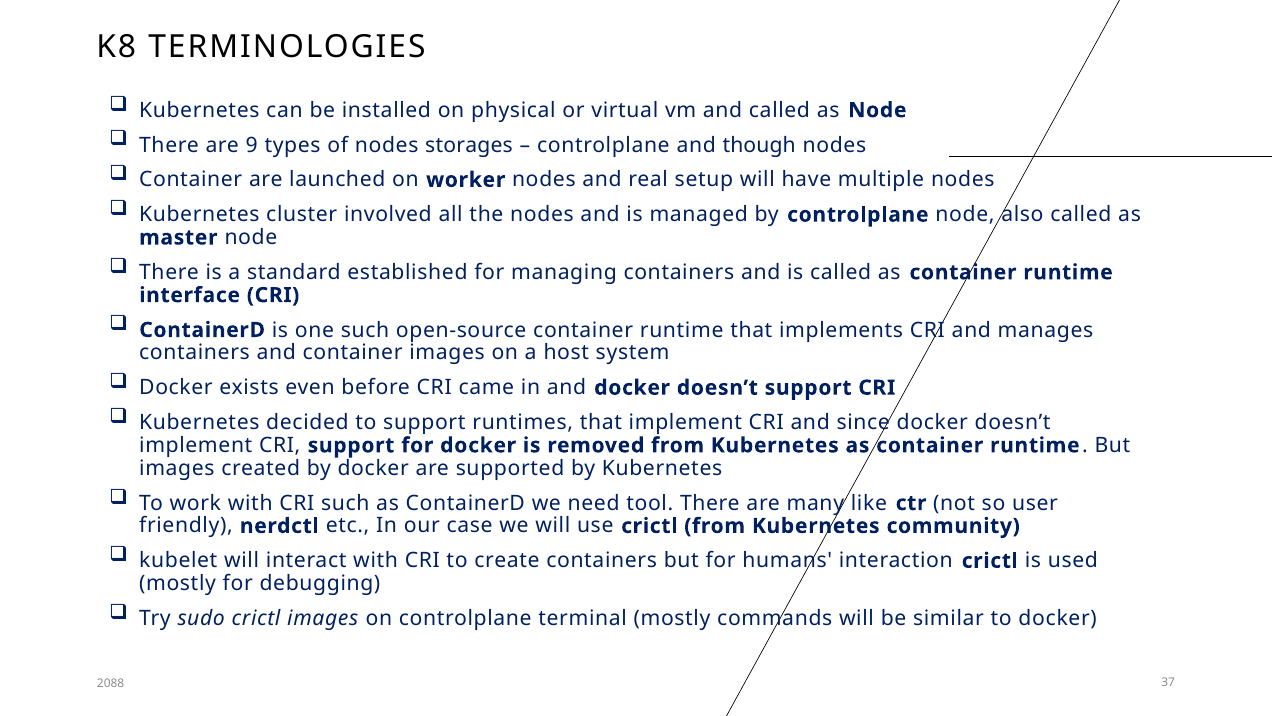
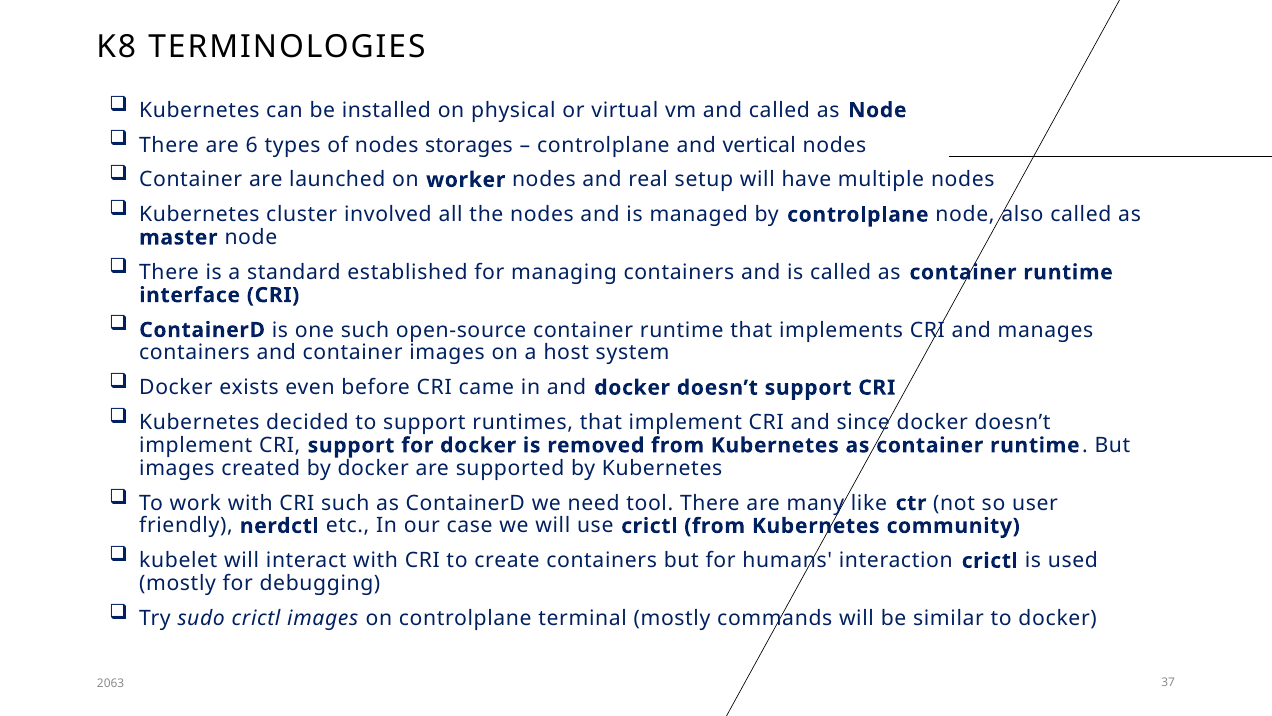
9: 9 -> 6 (252, 145)
though: though -> vertical (759, 145)
2088: 2088 -> 2063 (111, 683)
